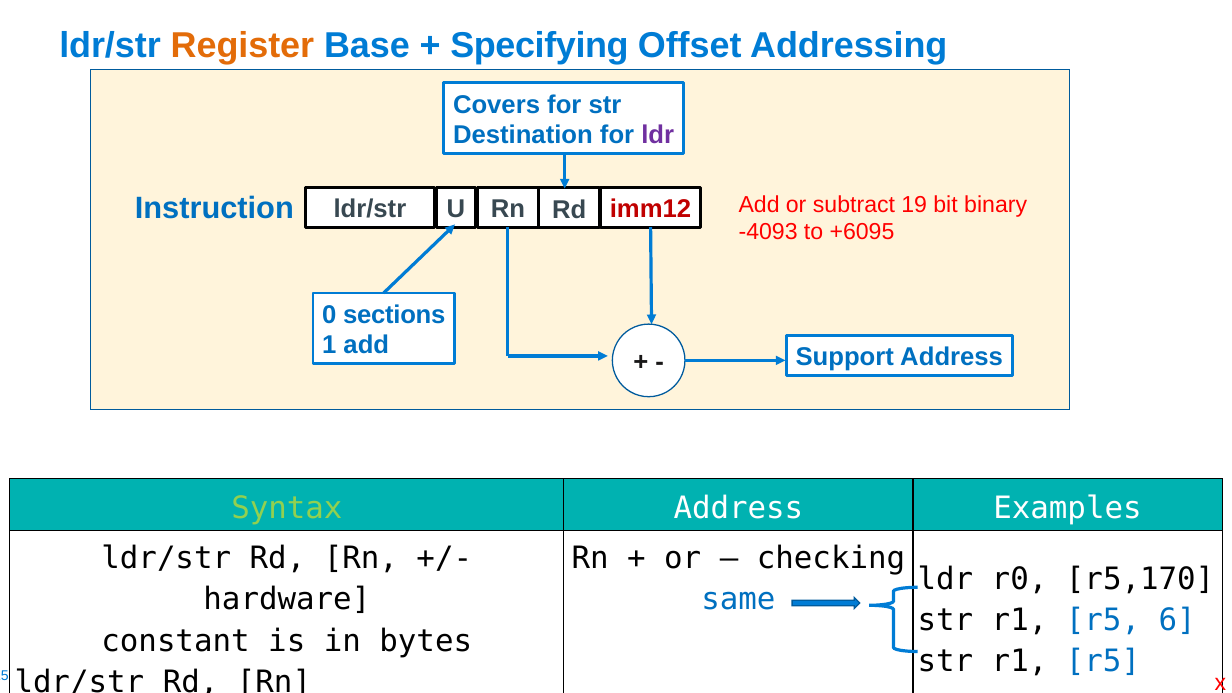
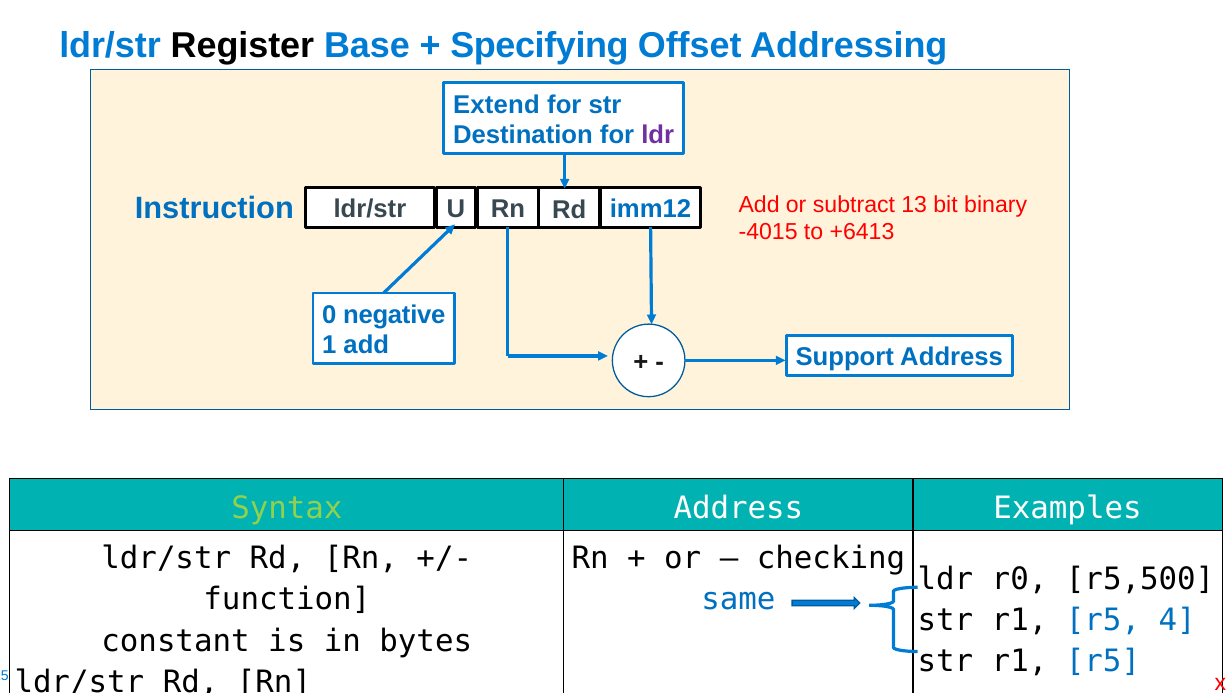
Register colour: orange -> black (242, 45)
Covers: Covers -> Extend (496, 105)
19: 19 -> 13 (914, 205)
imm12 colour: red -> blue (651, 209)
-4093: -4093 -> -4015 (768, 232)
+6095: +6095 -> +6413 (862, 232)
sections: sections -> negative (394, 315)
r5,170: r5,170 -> r5,500 (1140, 579)
hardware: hardware -> function (287, 600)
6: 6 -> 4 (1177, 620)
